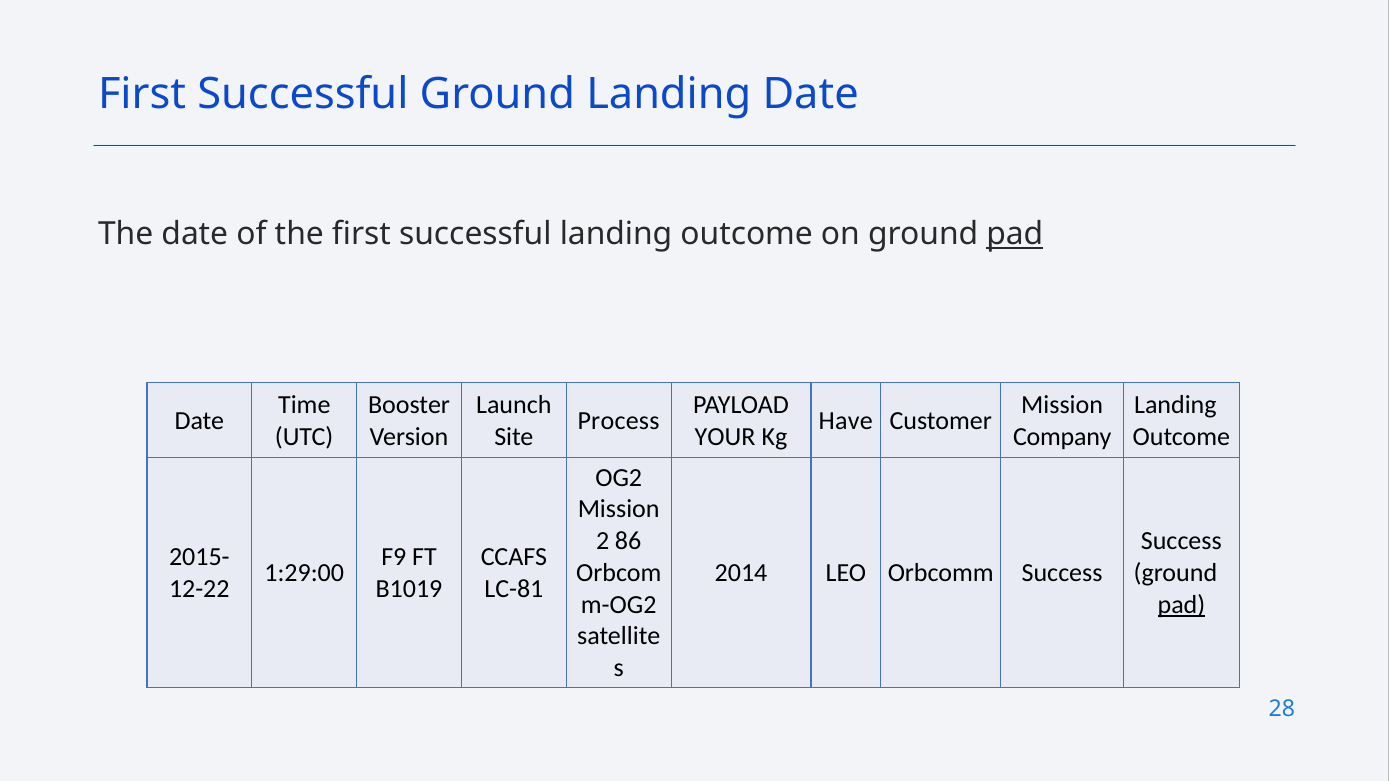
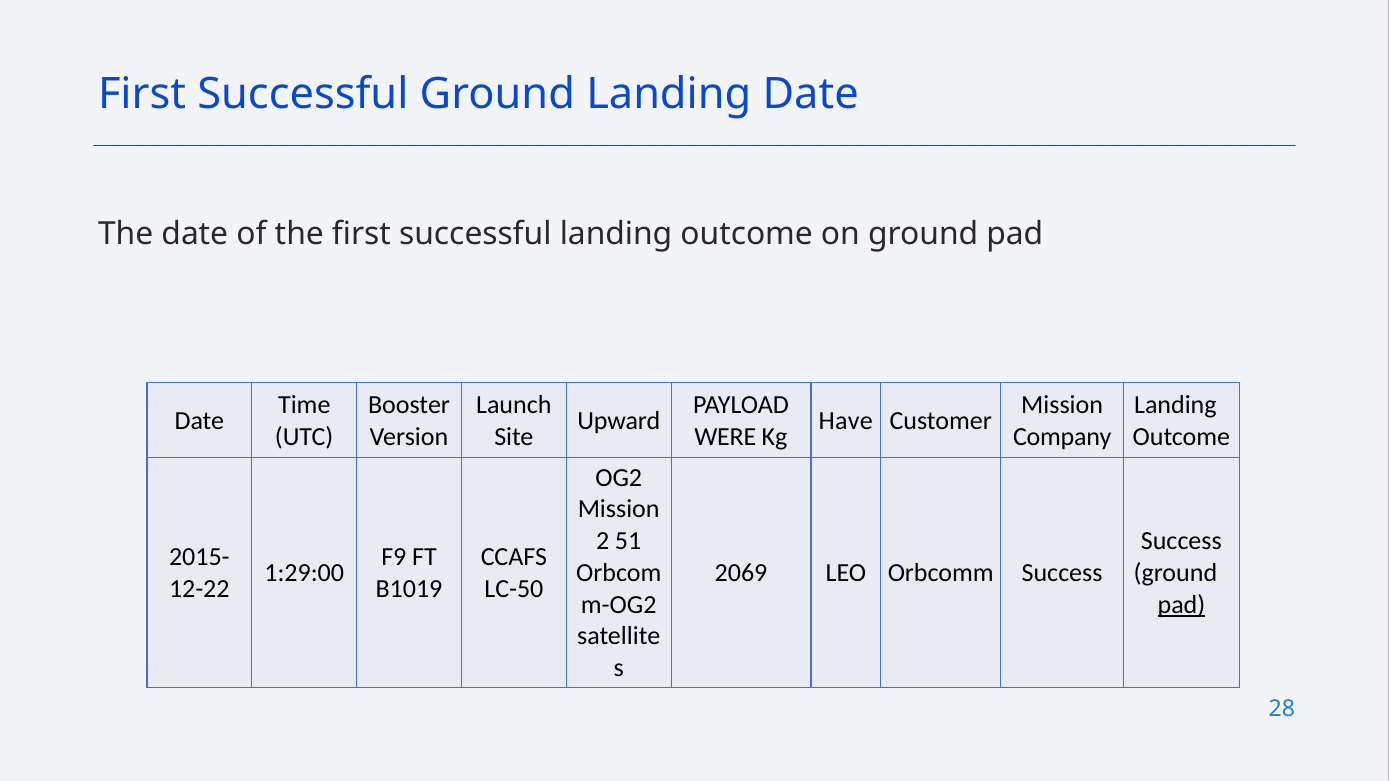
pad underline: present -> none (1015, 234)
Process: Process -> Upward (619, 421)
YOUR: YOUR -> WERE (725, 437)
86: 86 -> 51 (628, 541)
2014: 2014 -> 2069 (741, 573)
LC-81: LC-81 -> LC-50 (514, 589)
